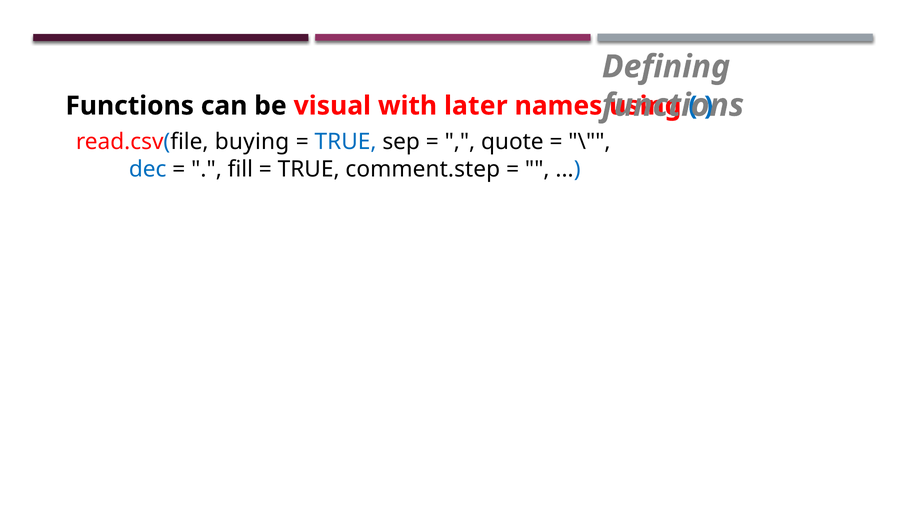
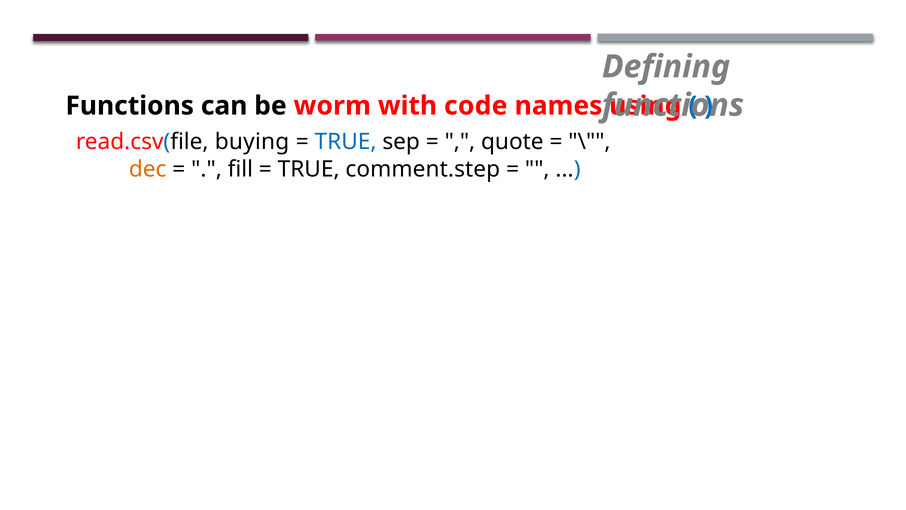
visual: visual -> worm (332, 106)
later: later -> code (476, 106)
dec colour: blue -> orange (148, 169)
